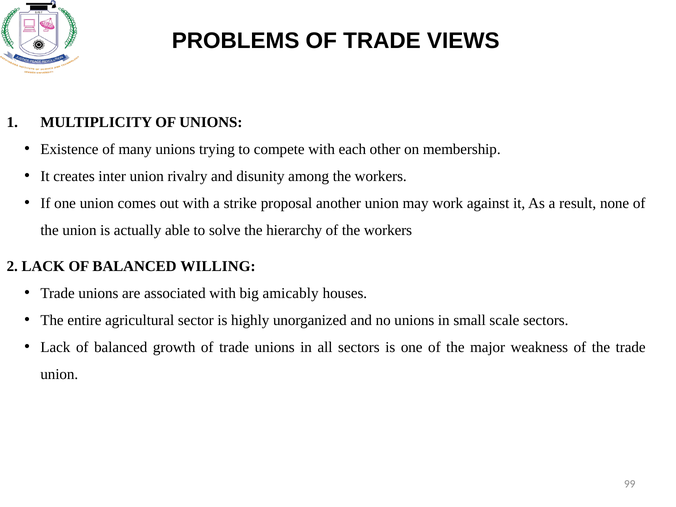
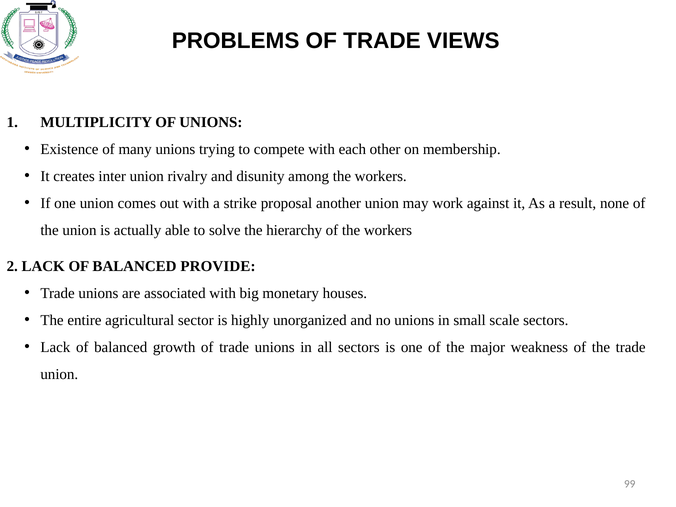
WILLING: WILLING -> PROVIDE (218, 266)
amicably: amicably -> monetary (291, 293)
